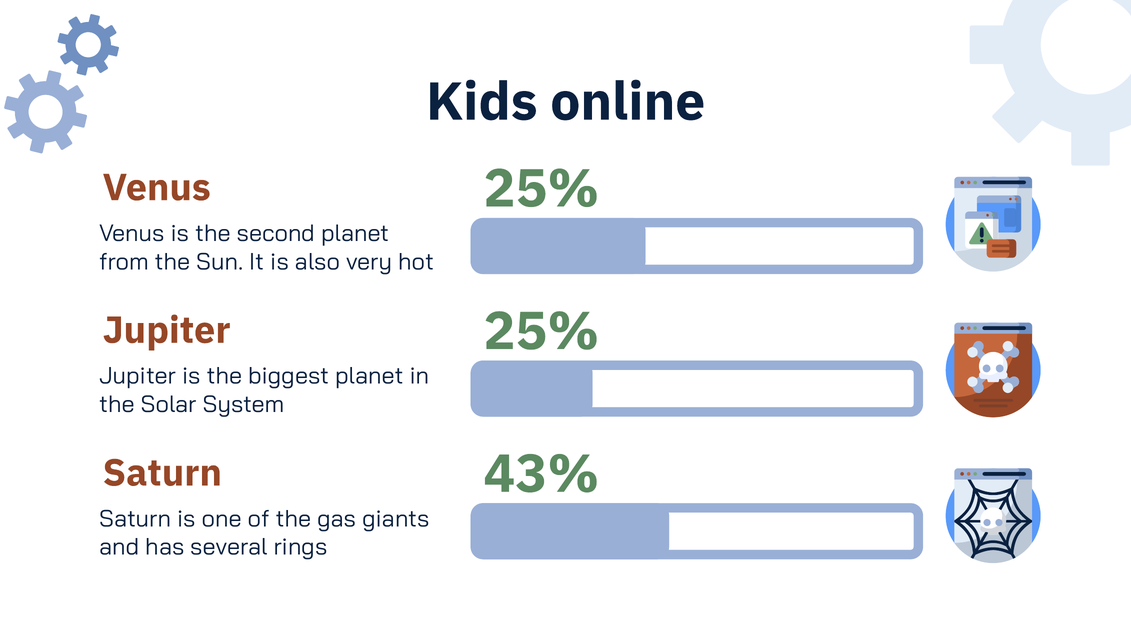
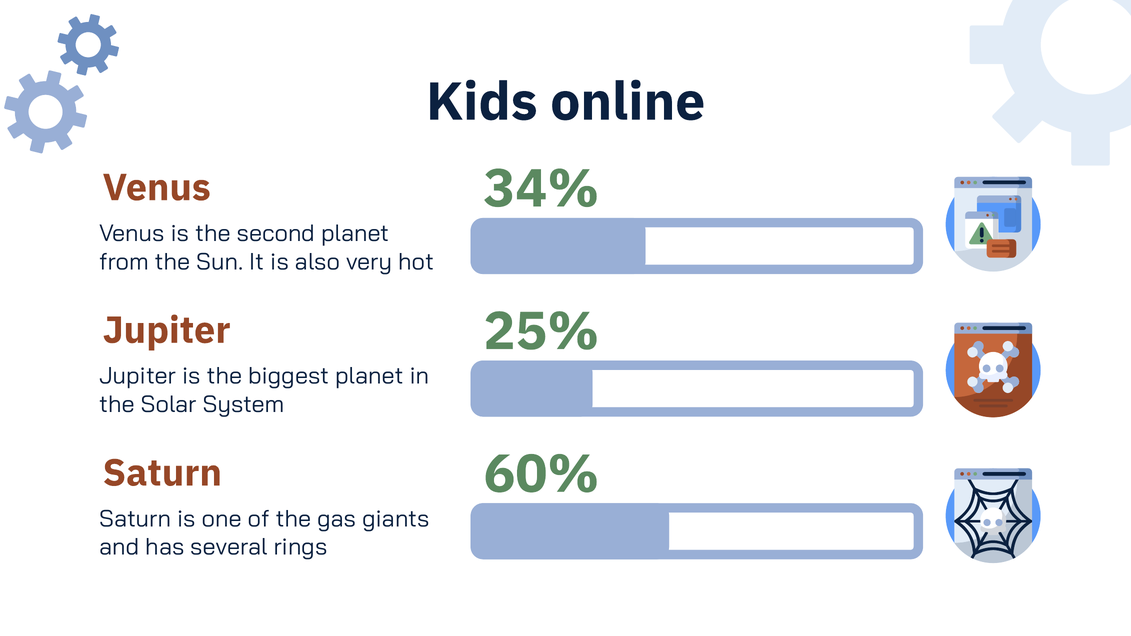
25%: 25% -> 34% (541, 189)
43%: 43% -> 60% (541, 474)
